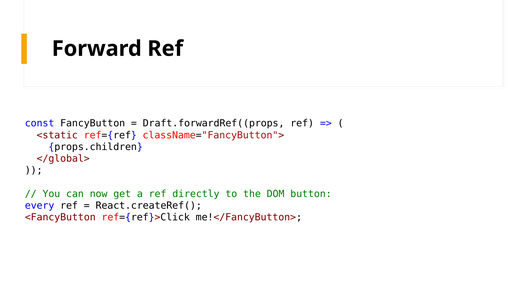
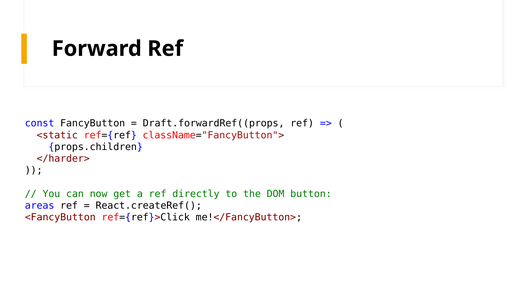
</global>: </global> -> </harder> (63, 159)
every: every -> areas (40, 206)
